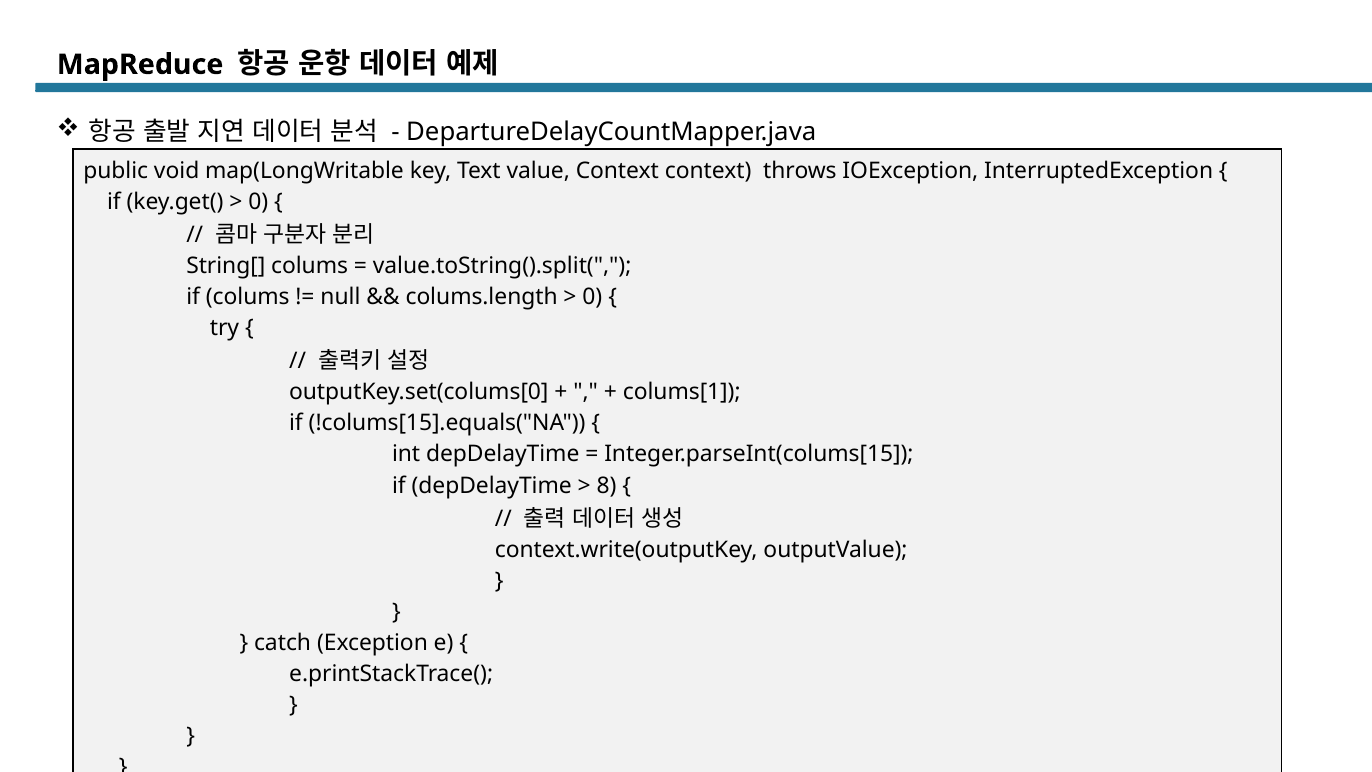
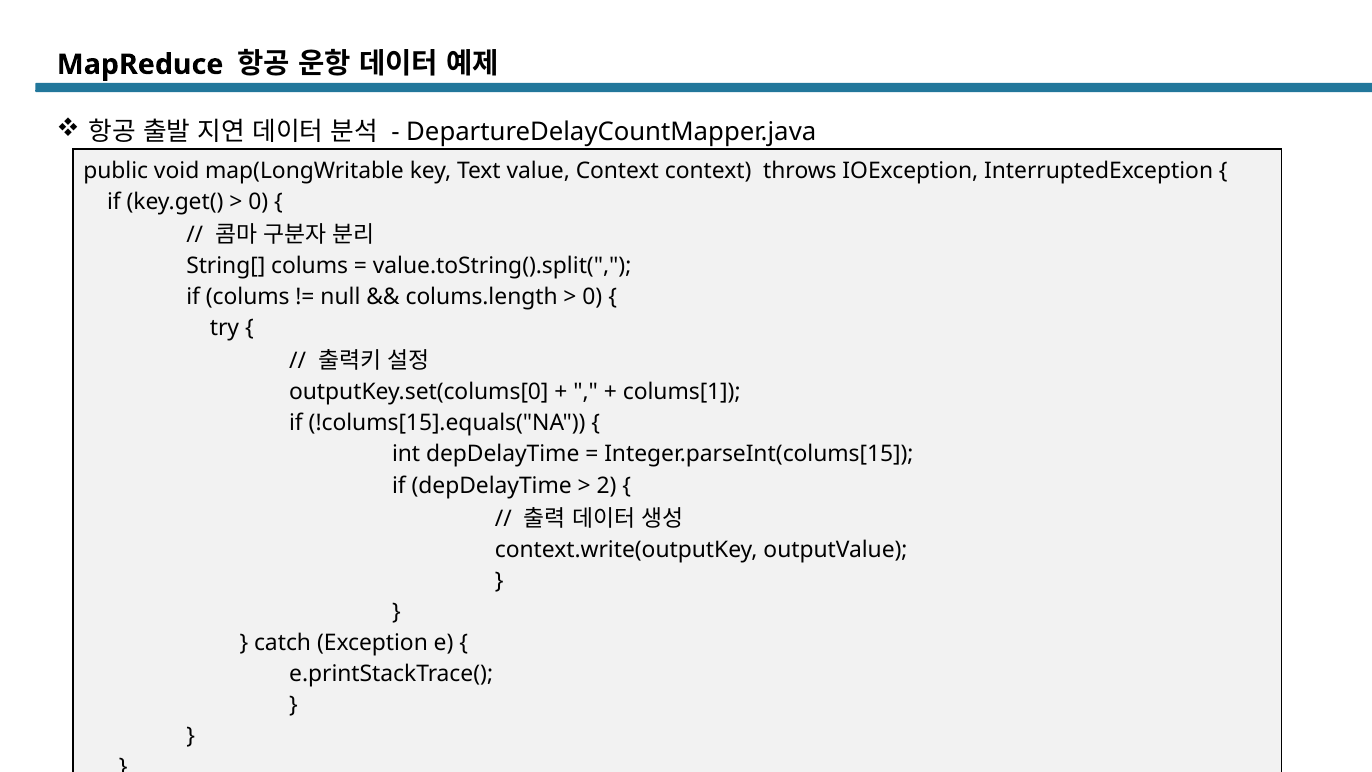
8: 8 -> 2 (606, 485)
